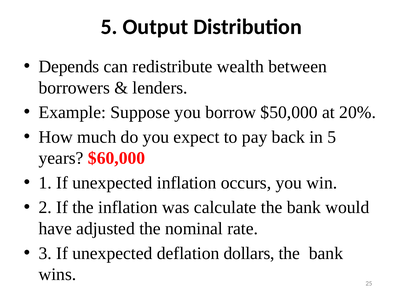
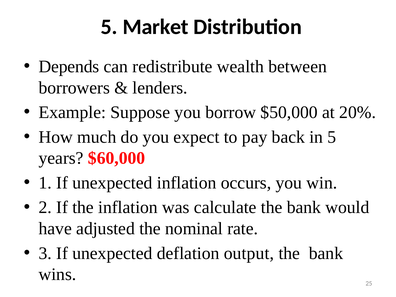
Output: Output -> Market (156, 27)
dollars: dollars -> output (249, 253)
